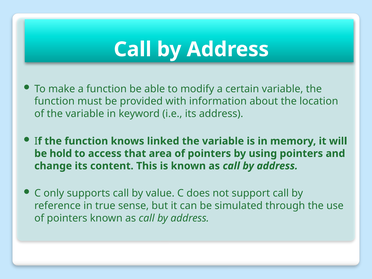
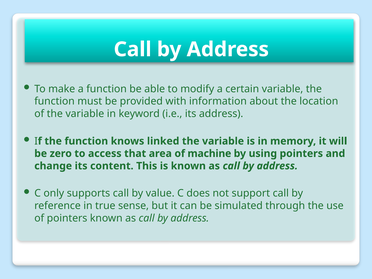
hold: hold -> zero (61, 154)
area of pointers: pointers -> machine (209, 154)
